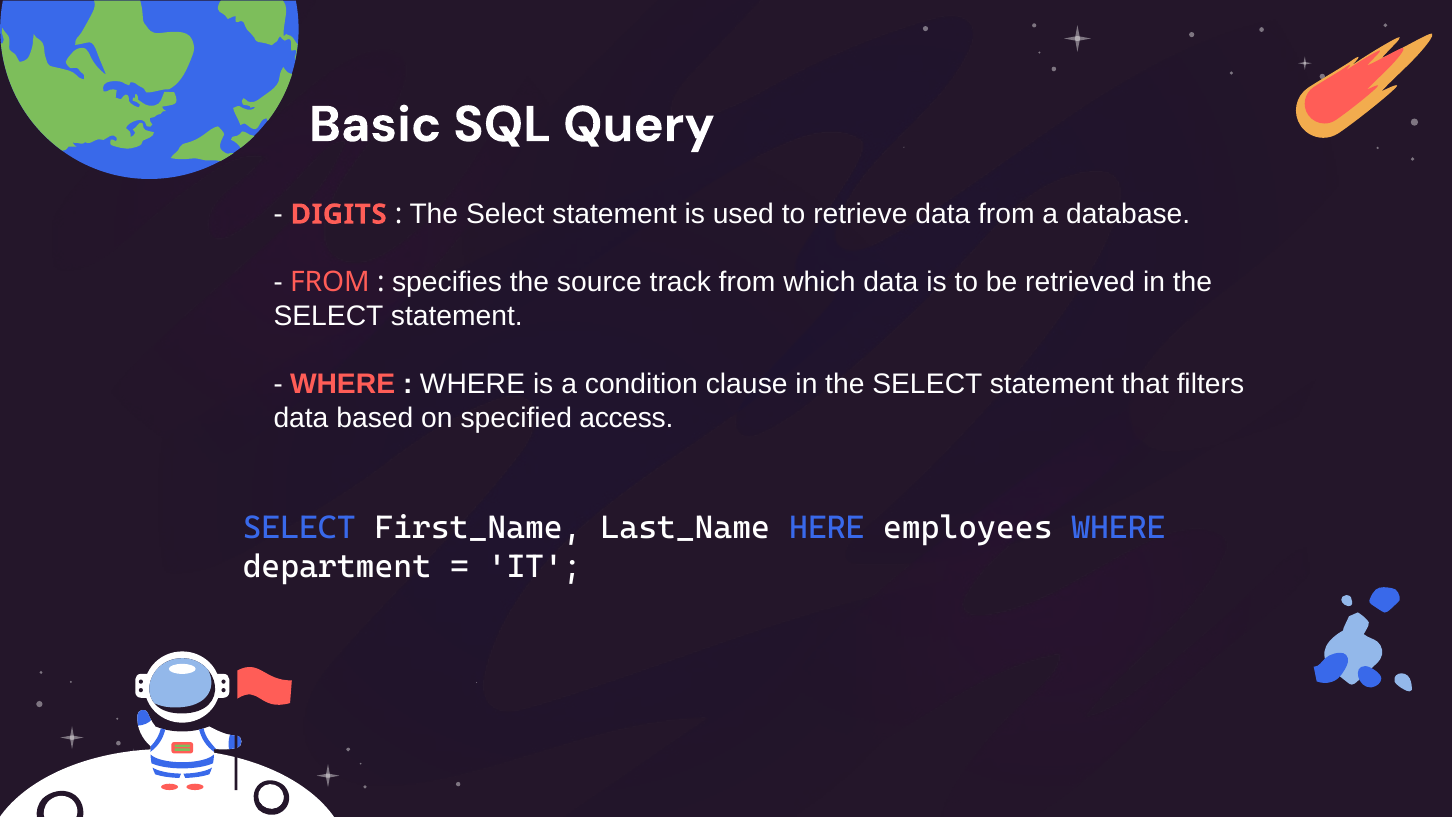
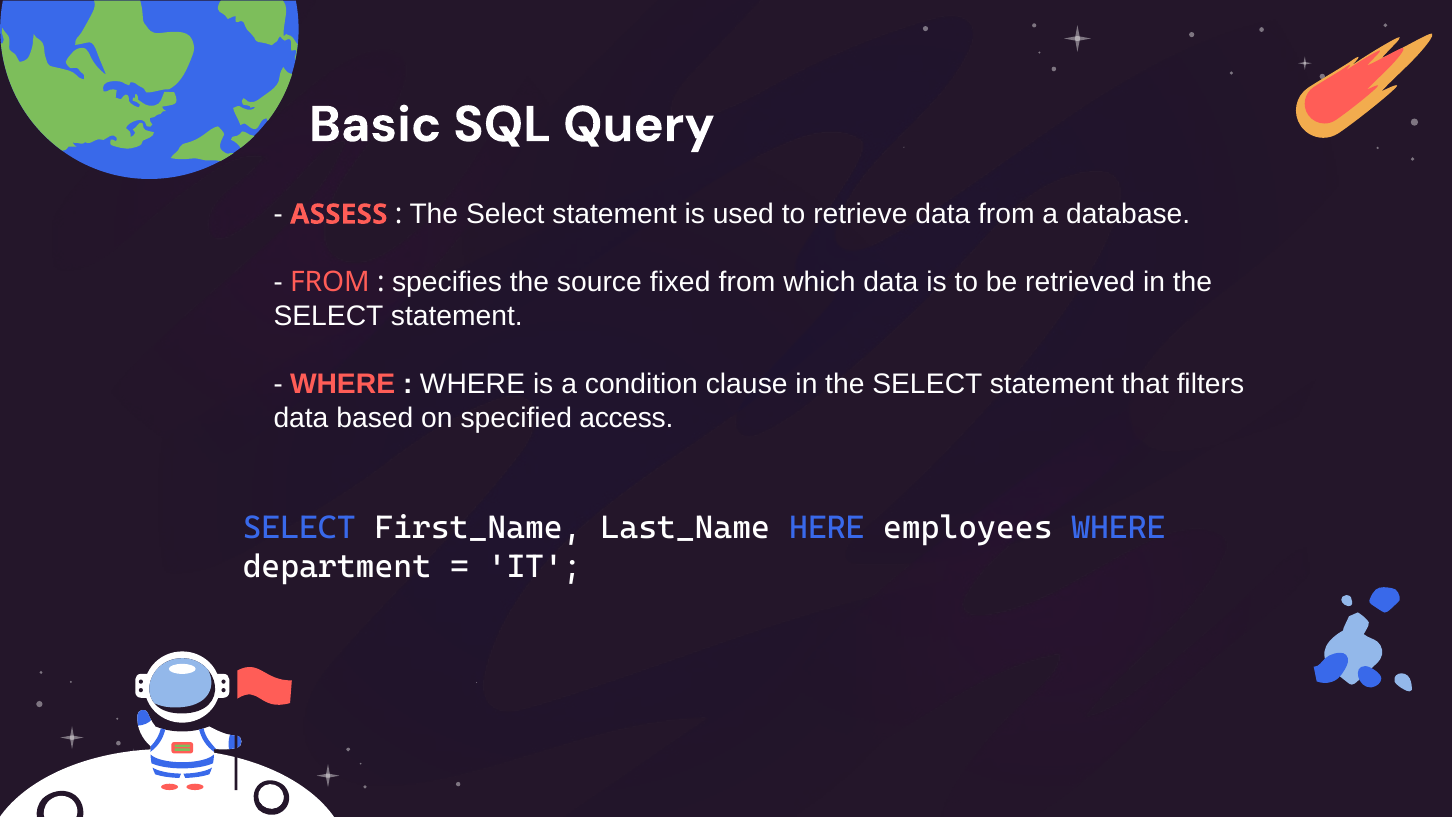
DIGITS: DIGITS -> ASSESS (339, 214)
track: track -> fixed (680, 282)
